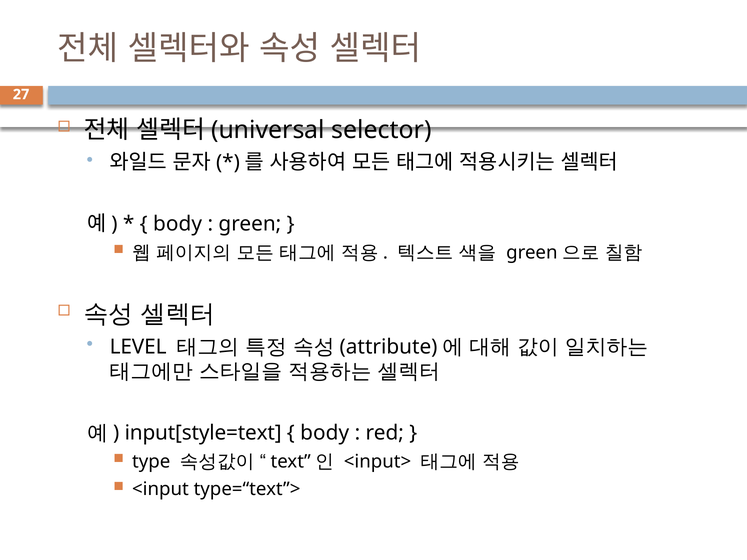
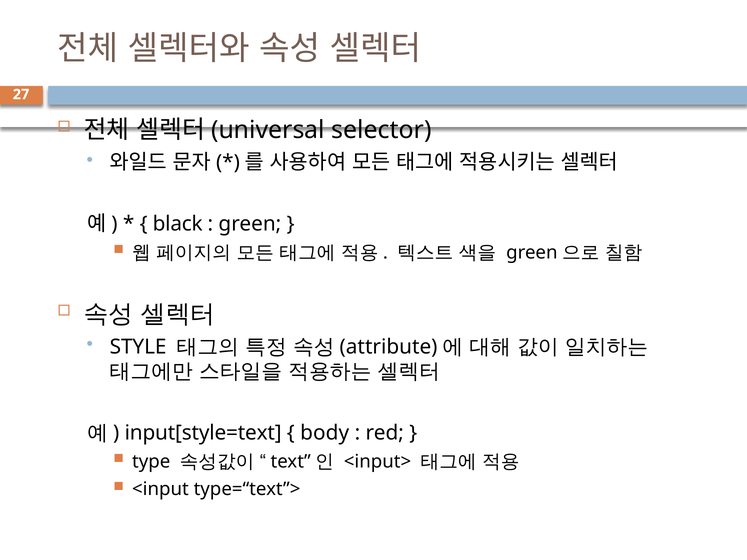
body: body -> black (178, 224)
LEVEL: LEVEL -> STYLE (138, 347)
